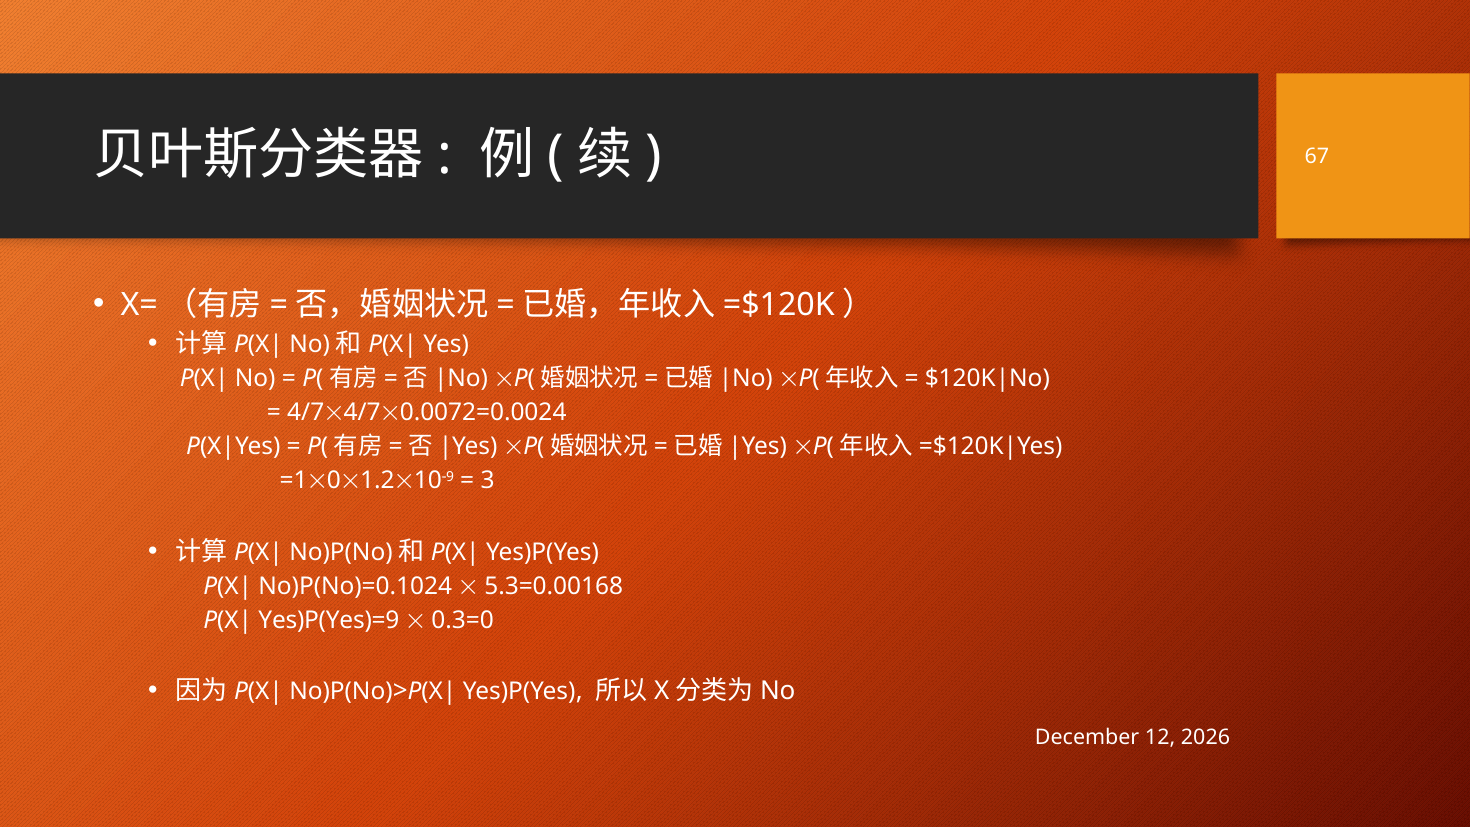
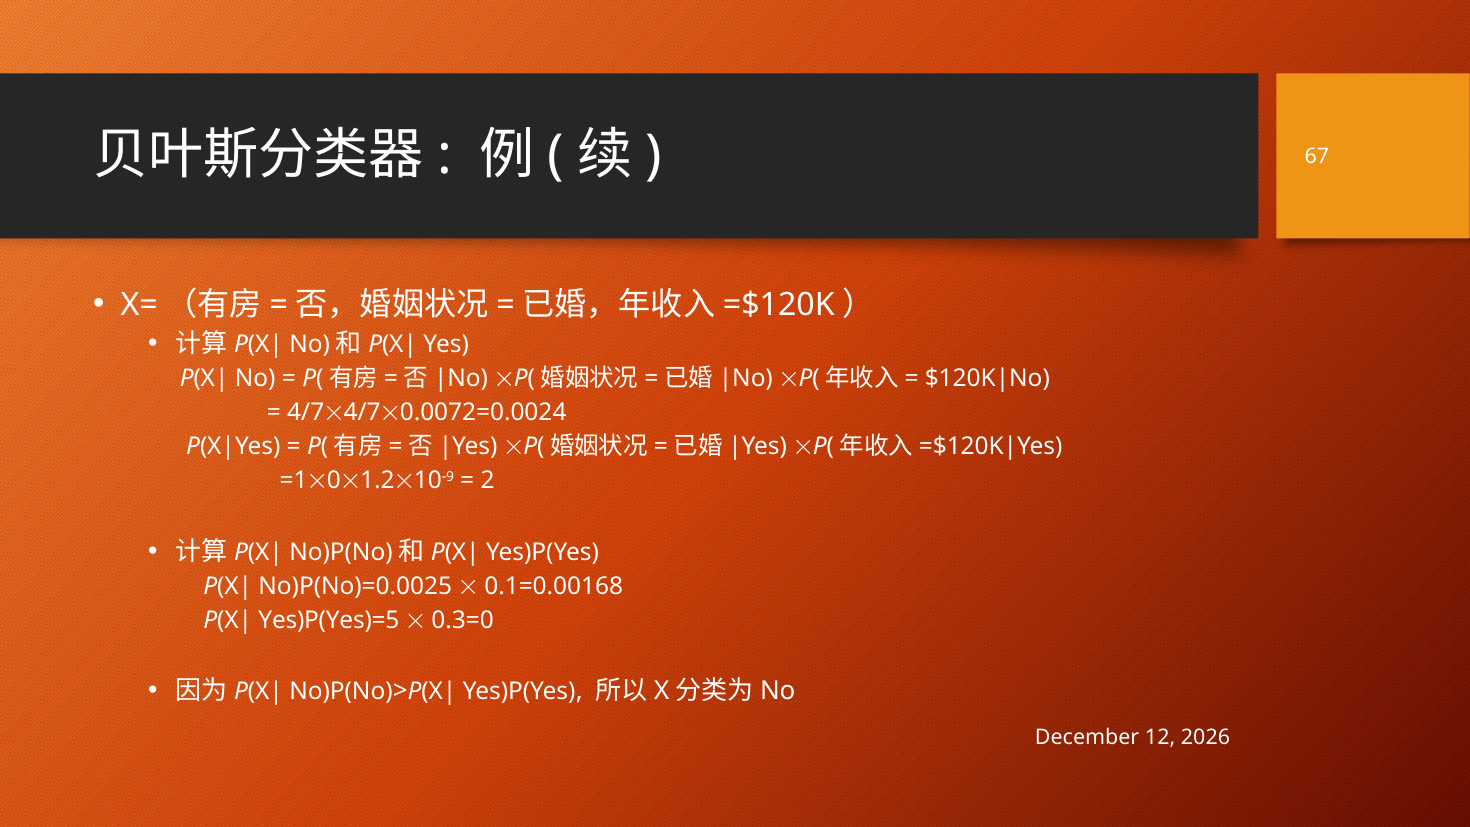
3: 3 -> 2 (488, 481)
No)P(No)=0.1024: No)P(No)=0.1024 -> No)P(No)=0.0025 (355, 586)
5.3=0.00168: 5.3=0.00168 -> 0.1=0.00168 (554, 586)
Yes)P(Yes)=9: Yes)P(Yes)=9 -> Yes)P(Yes)=5 (329, 620)
